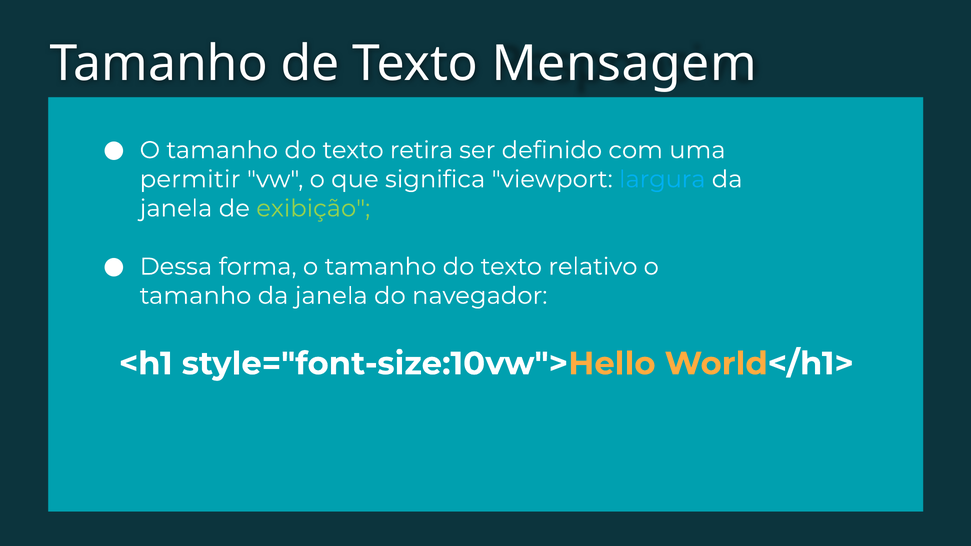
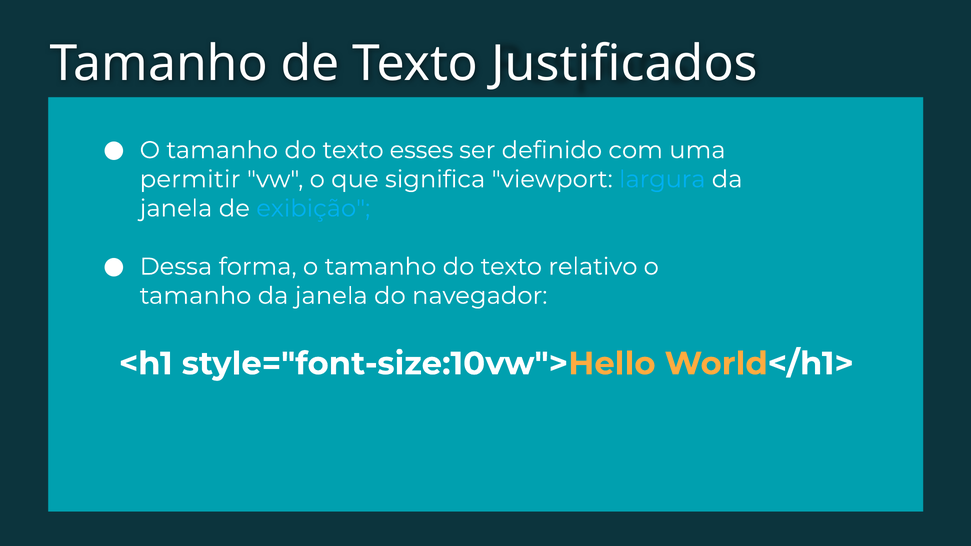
Mensagem: Mensagem -> Justificados (624, 64)
retira: retira -> esses (422, 150)
exibição colour: light green -> light blue (313, 208)
